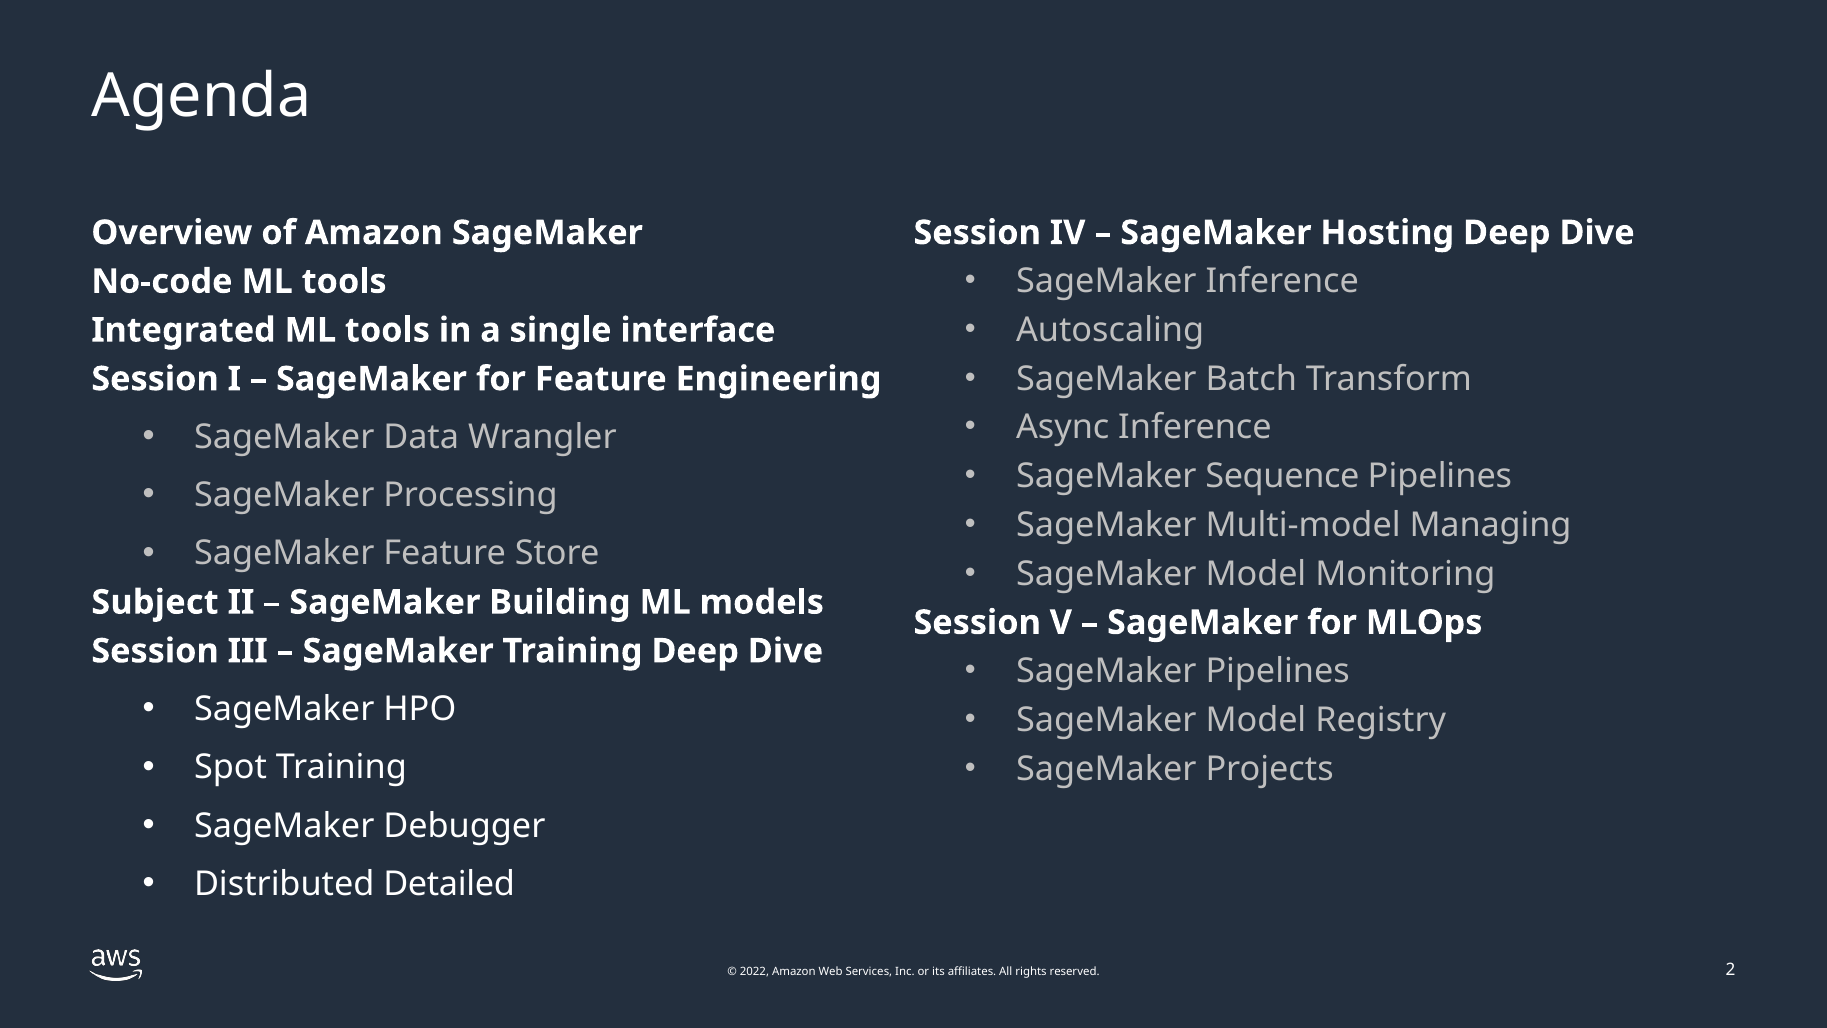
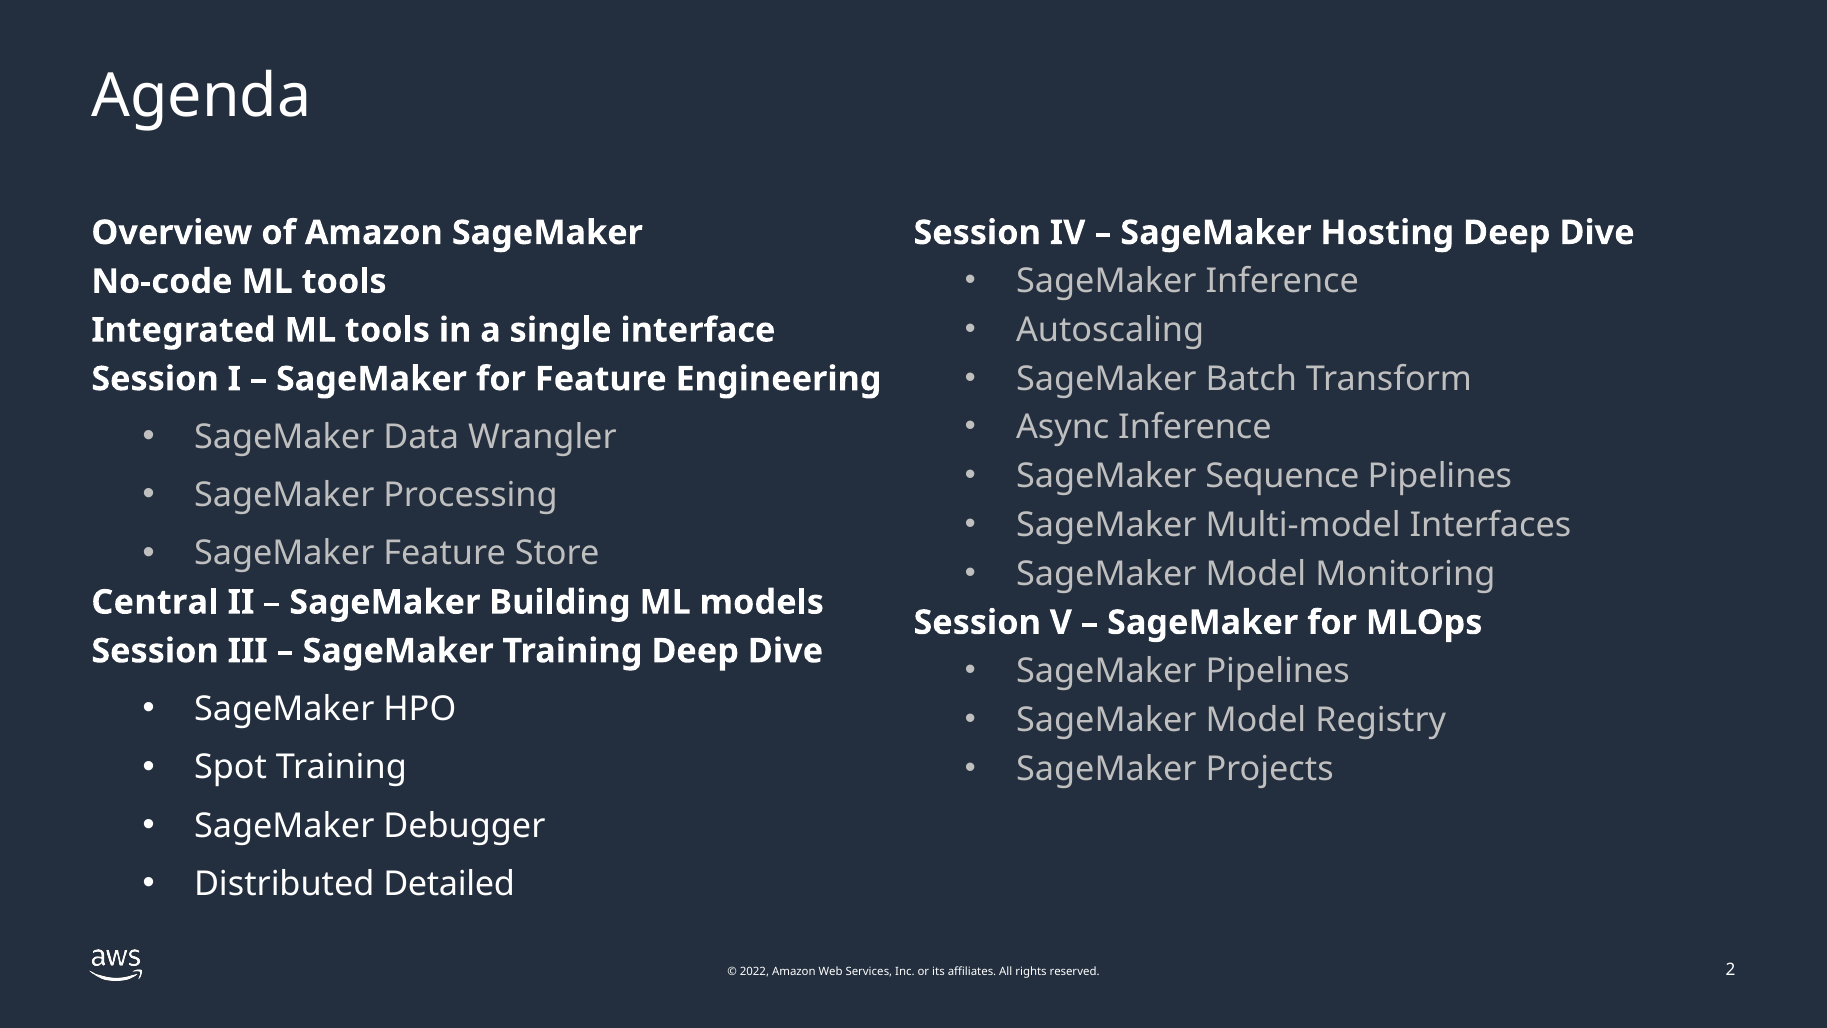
Managing: Managing -> Interfaces (1490, 525)
Subject: Subject -> Central (155, 602)
